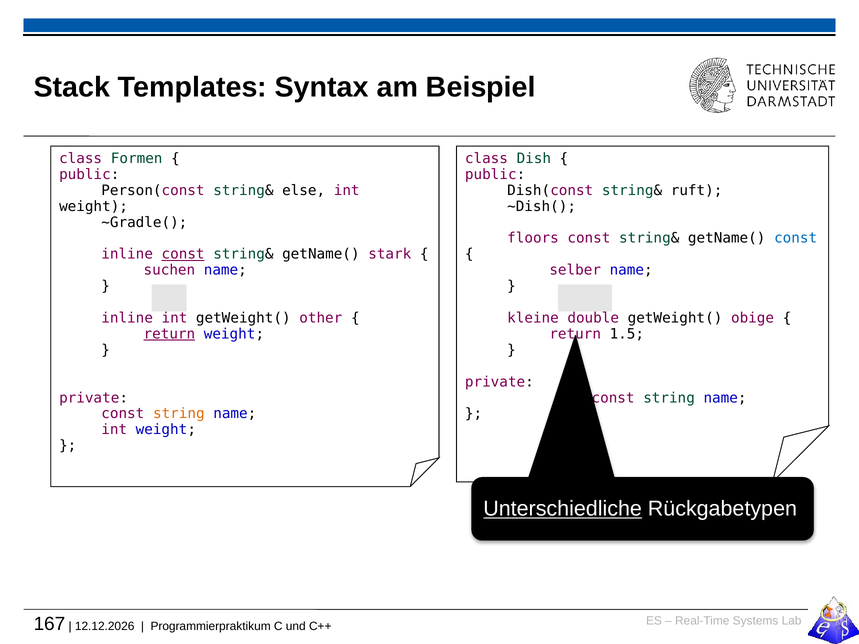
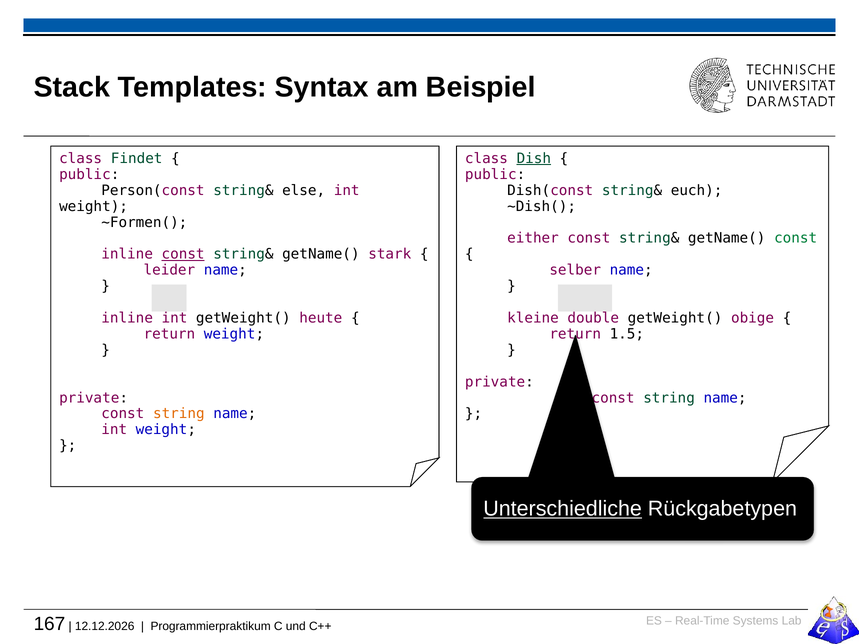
Formen: Formen -> Findet (137, 159)
Dish underline: none -> present (534, 159)
ruft: ruft -> euch (697, 190)
~Gradle(: ~Gradle( -> ~Formen( (144, 222)
floors: floors -> either (533, 238)
const colour: blue -> green (796, 238)
suchen: suchen -> leider (169, 270)
other: other -> heute (321, 318)
return underline: present -> none (169, 334)
